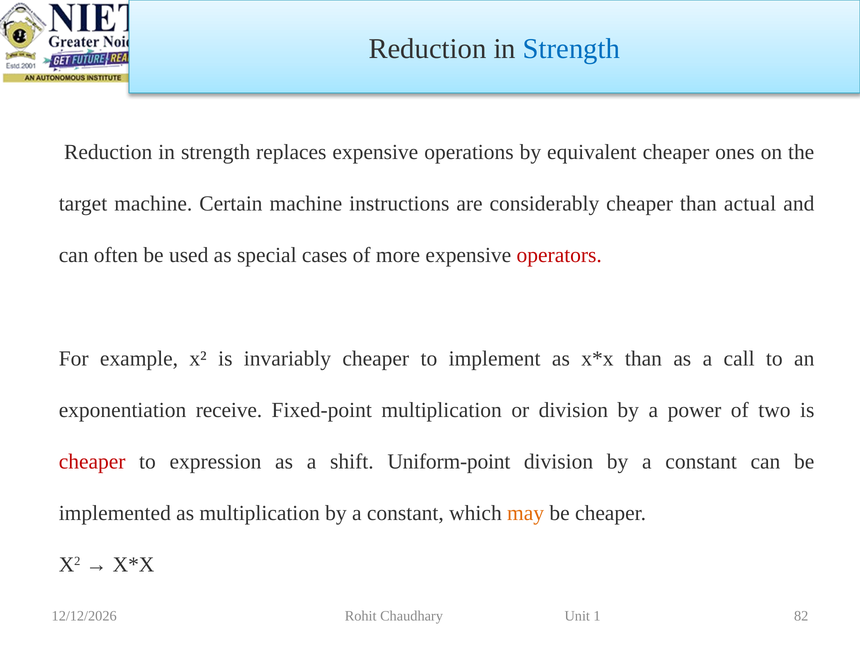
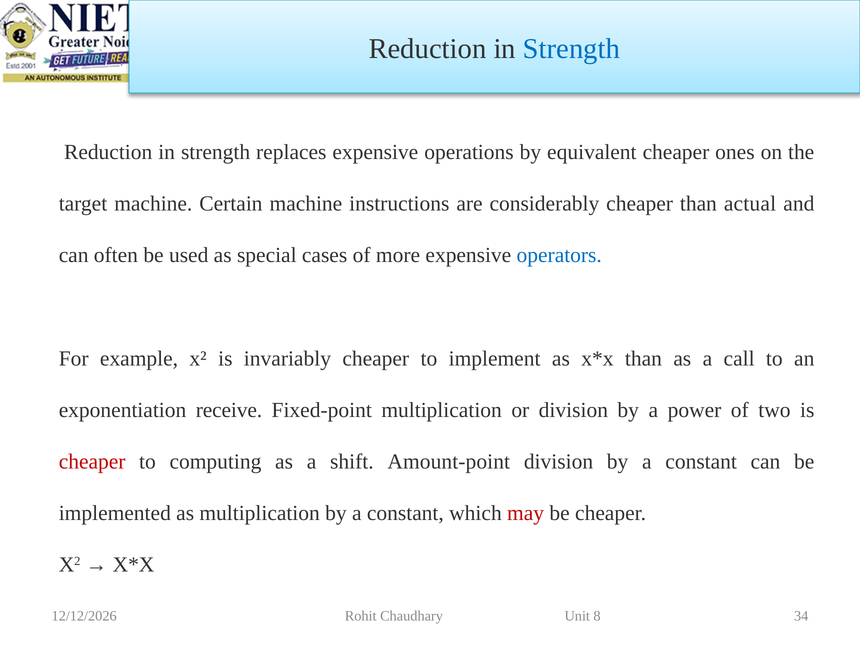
operators colour: red -> blue (559, 255)
expression: expression -> computing (215, 462)
Uniform-point: Uniform-point -> Amount-point (449, 462)
may colour: orange -> red (526, 513)
1: 1 -> 8 (597, 616)
82: 82 -> 34 (801, 616)
